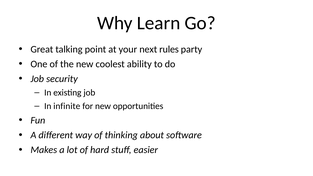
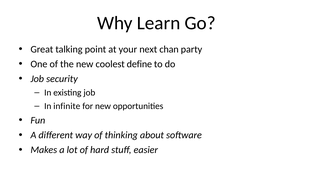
rules: rules -> chan (169, 49)
ability: ability -> define (139, 64)
